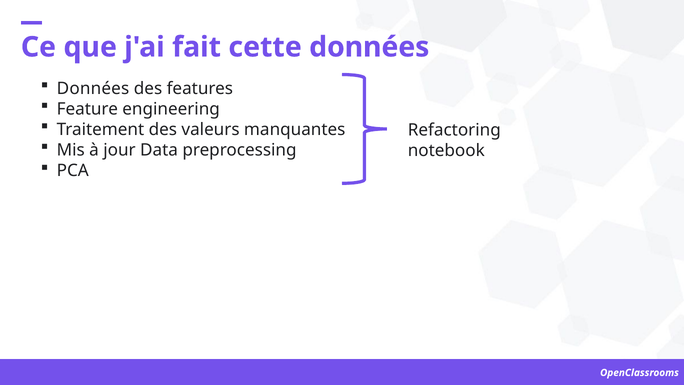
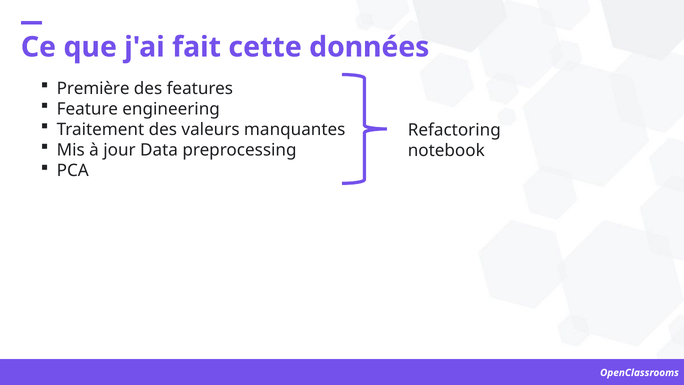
Données: Données -> Première (93, 88)
